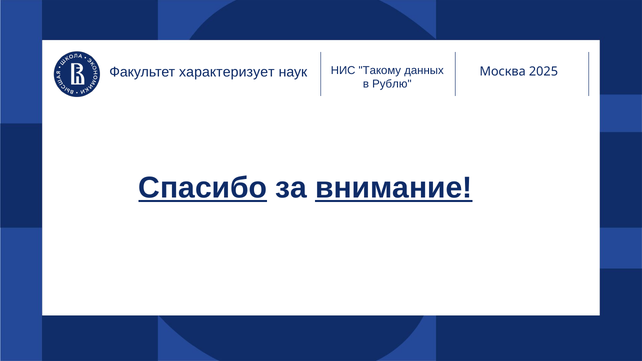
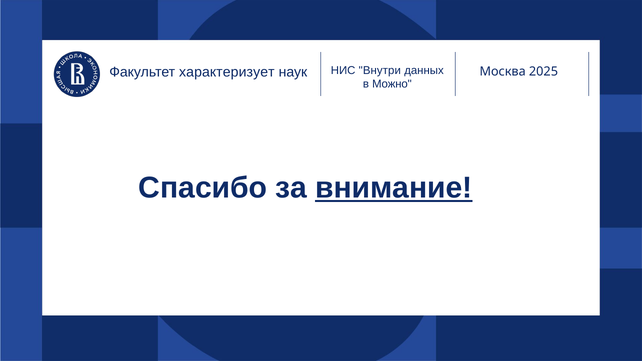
Такому: Такому -> Внутри (380, 70)
Рублю: Рублю -> Можно (392, 84)
Спасибо underline: present -> none (203, 188)
